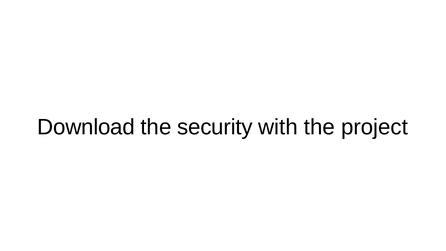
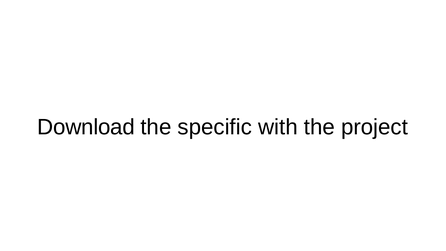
security: security -> specific (215, 127)
